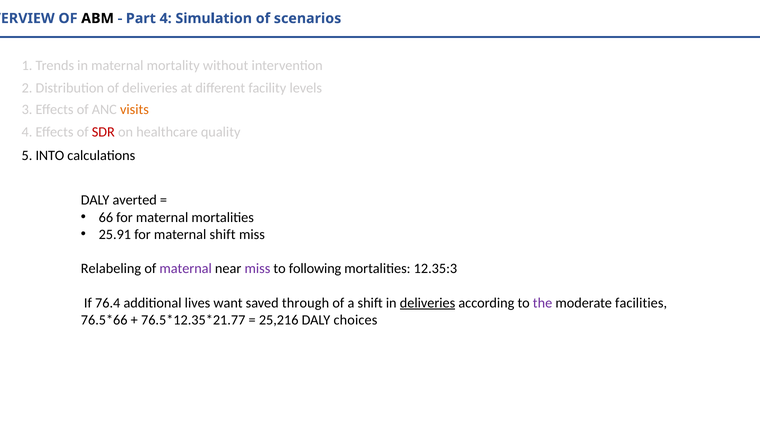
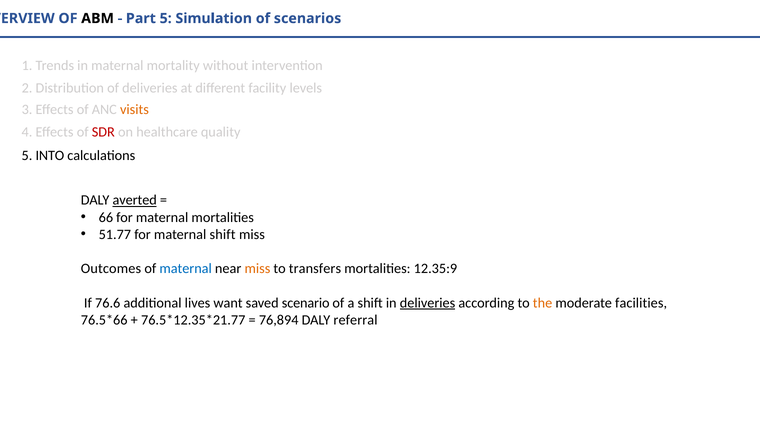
Part 4: 4 -> 5 (166, 18)
averted underline: none -> present (135, 200)
25.91: 25.91 -> 51.77 (115, 234)
Relabeling: Relabeling -> Outcomes (111, 268)
maternal colour: purple -> blue (186, 268)
miss colour: purple -> orange (257, 268)
following: following -> transfers (315, 268)
12.35:3: 12.35:3 -> 12.35:9 (435, 268)
76.4: 76.4 -> 76.6 (108, 303)
through: through -> scenario (306, 303)
the colour: purple -> orange (543, 303)
25,216: 25,216 -> 76,894 (279, 320)
choices: choices -> referral (356, 320)
